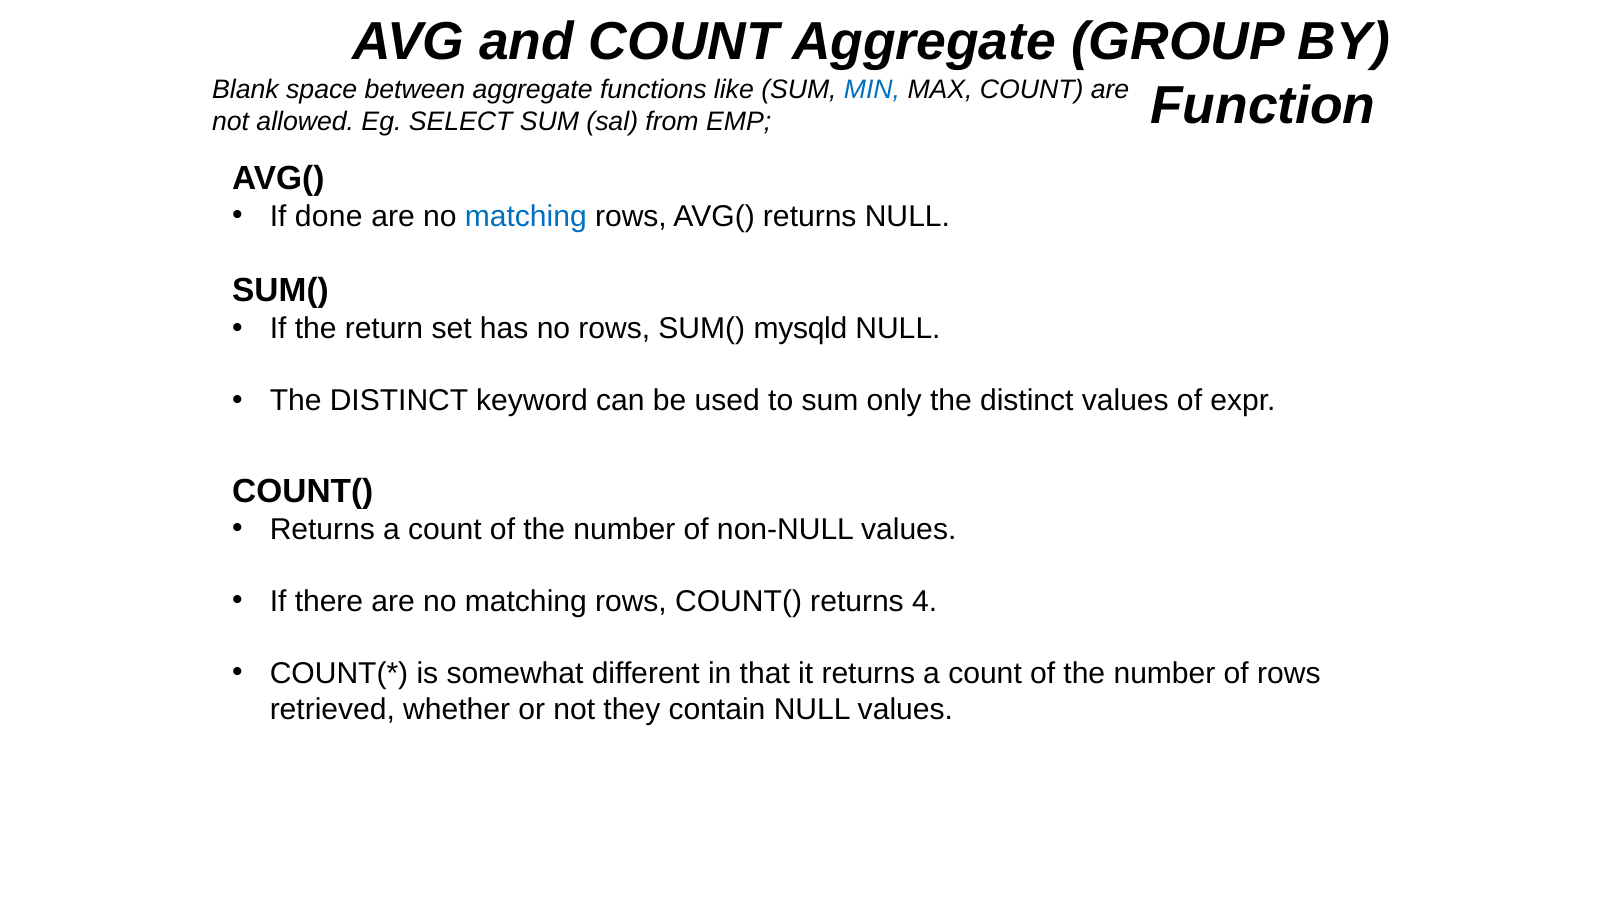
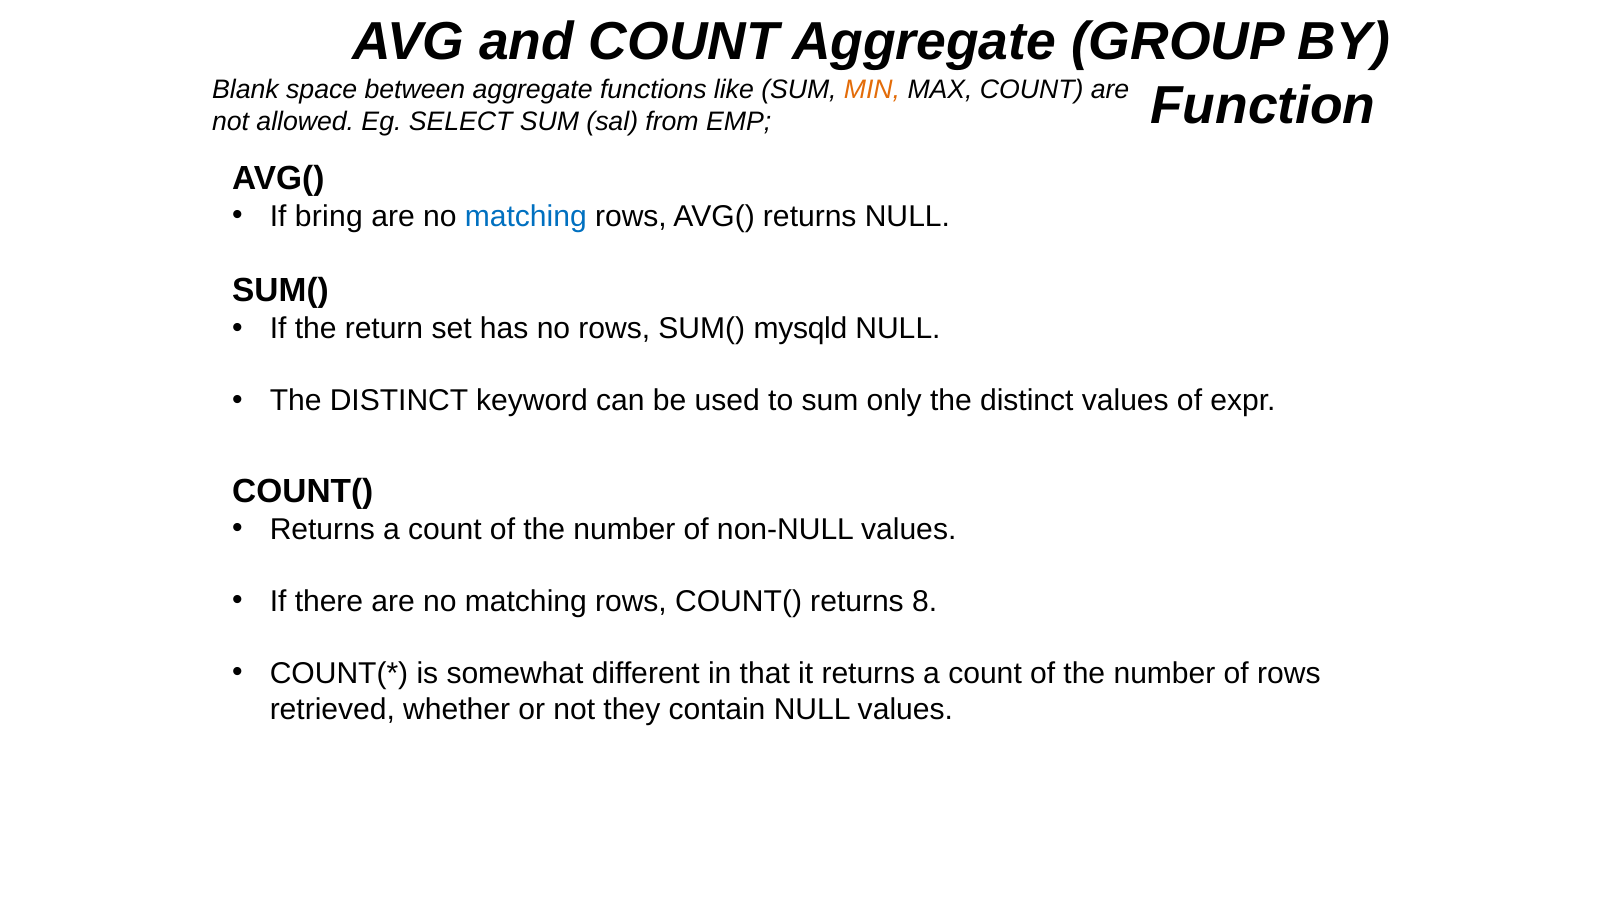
MIN colour: blue -> orange (872, 90)
done: done -> bring (329, 216)
4: 4 -> 8 (925, 601)
